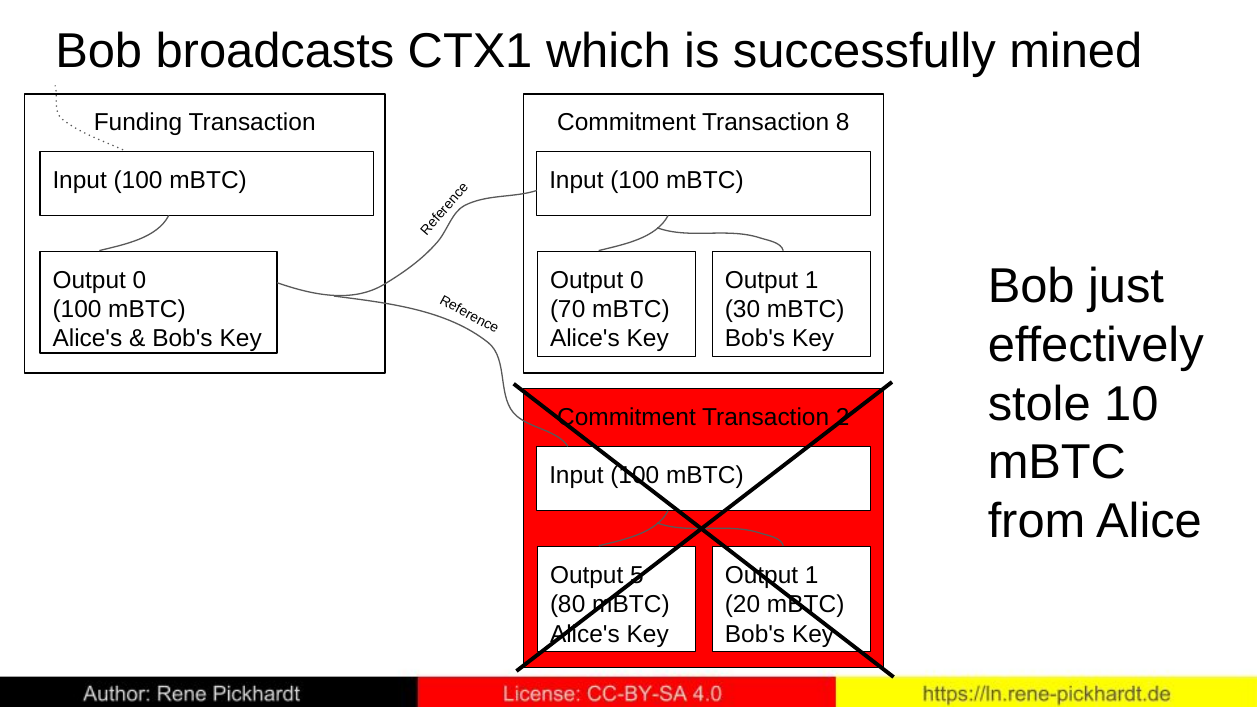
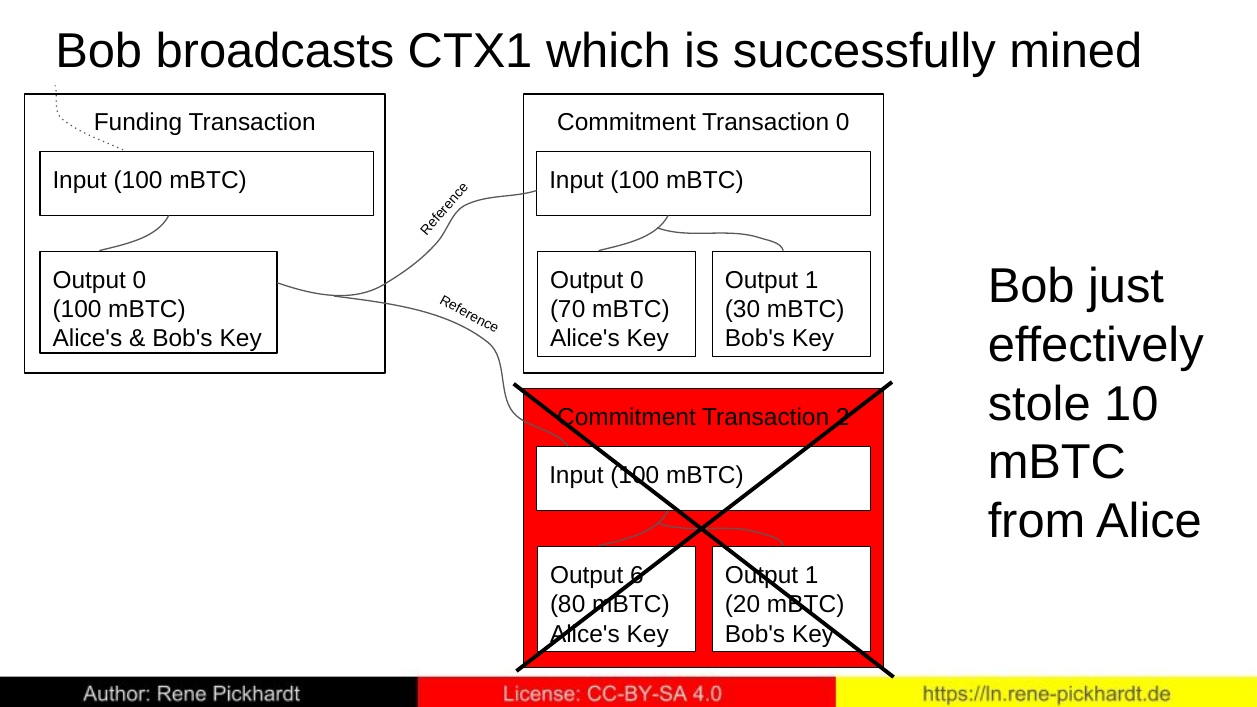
Transaction 8: 8 -> 0 (843, 123)
5: 5 -> 6 (637, 575)
